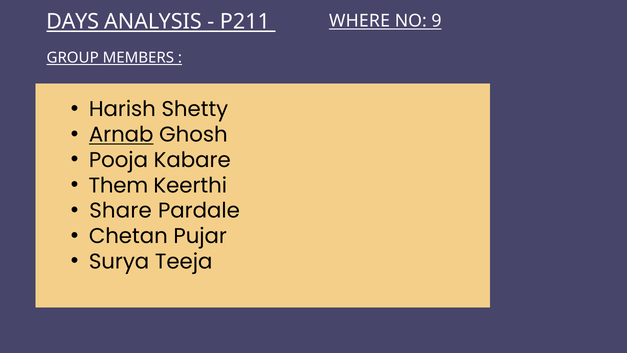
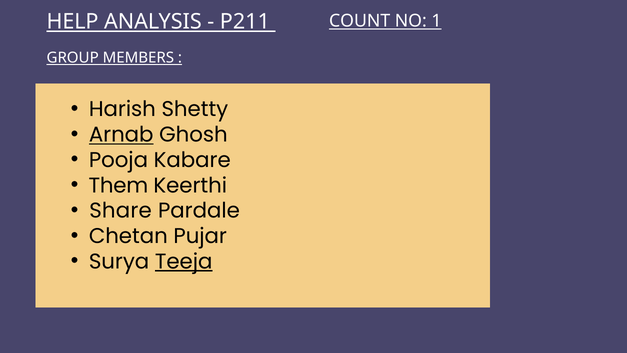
DAYS: DAYS -> HELP (73, 21)
WHERE: WHERE -> COUNT (360, 21)
9: 9 -> 1 (436, 21)
Teeja underline: none -> present (184, 261)
